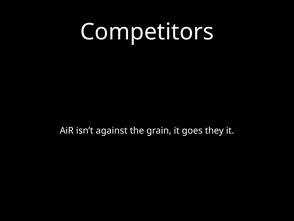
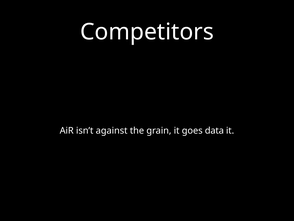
they: they -> data (214, 130)
